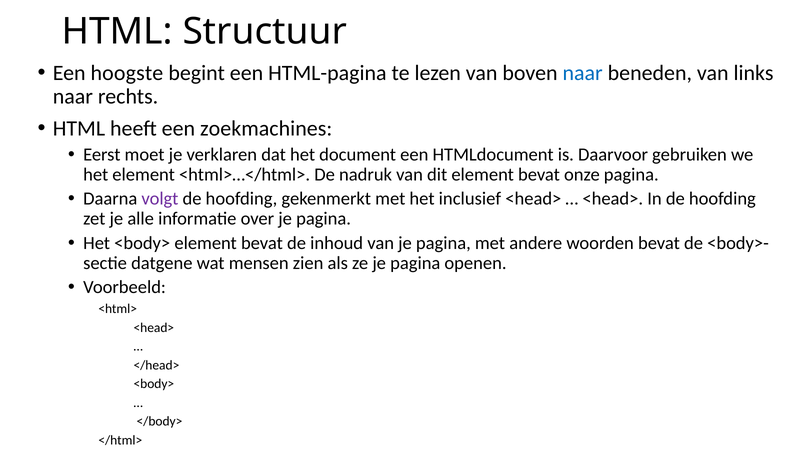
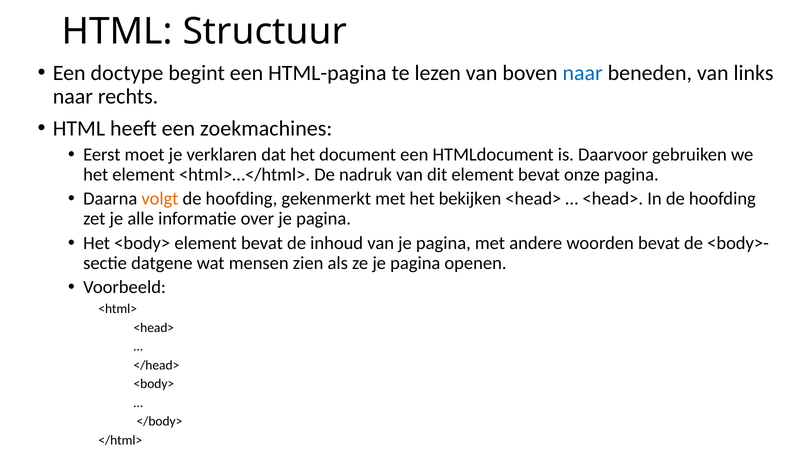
hoogste: hoogste -> doctype (127, 73)
volgt colour: purple -> orange (160, 199)
inclusief: inclusief -> bekijken (470, 199)
